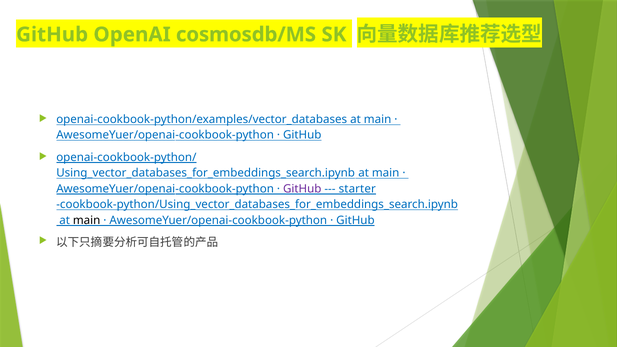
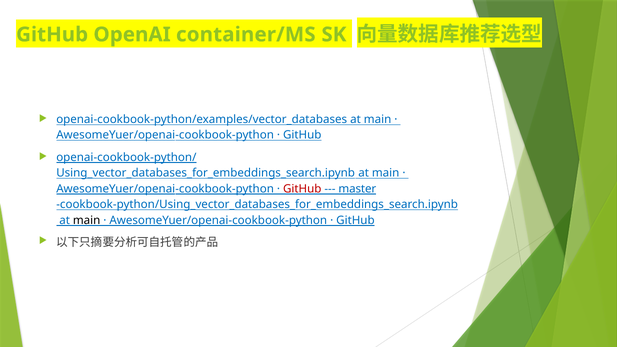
cosmosdb/MS: cosmosdb/MS -> container/MS (246, 35)
GitHub colour: purple -> red (302, 189)
starter: starter -> master (357, 189)
